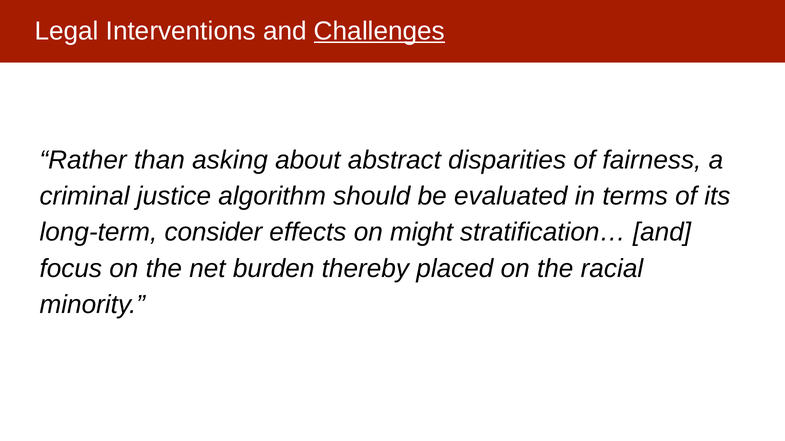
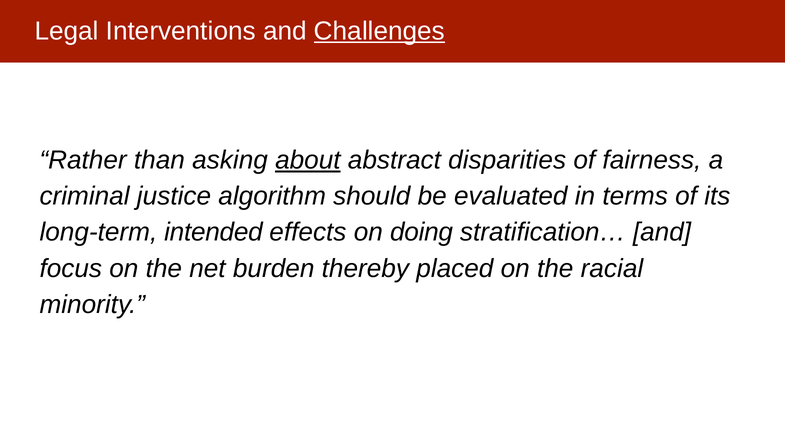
about underline: none -> present (308, 160)
consider: consider -> intended (213, 233)
might: might -> doing (422, 233)
